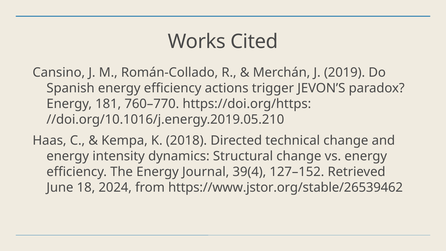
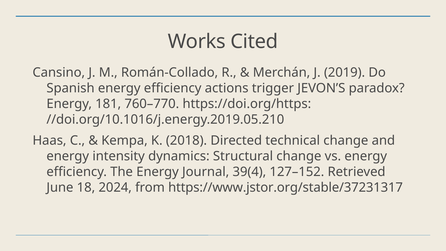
https://www.jstor.org/stable/26539462: https://www.jstor.org/stable/26539462 -> https://www.jstor.org/stable/37231317 (286, 187)
